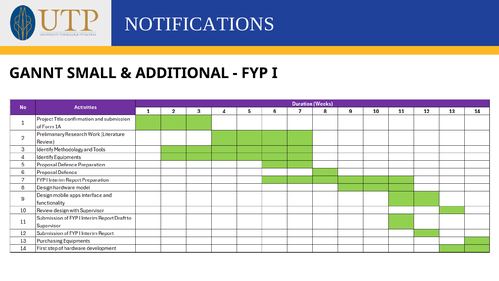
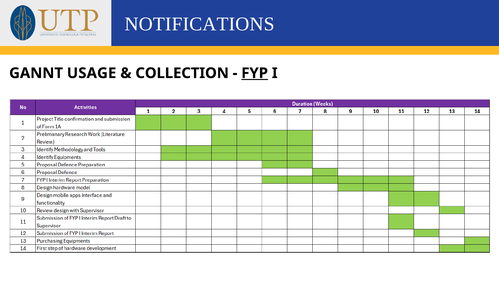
SMALL: SMALL -> USAGE (92, 73)
ADDITIONAL: ADDITIONAL -> COLLECTION (182, 73)
FYP underline: none -> present (255, 73)
